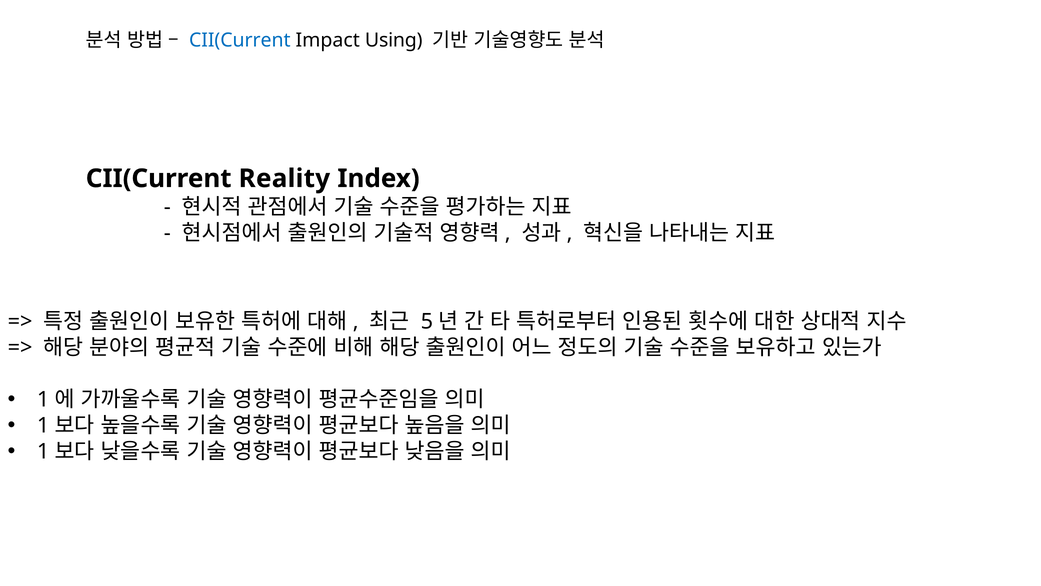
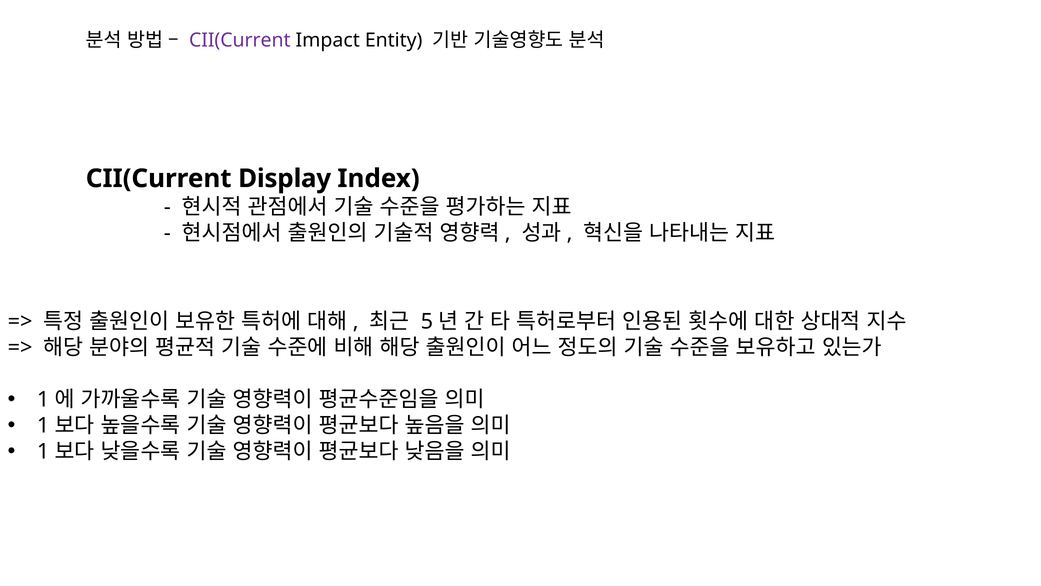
CII(Current colour: blue -> purple (240, 40)
Using: Using -> Entity (394, 40)
Reality: Reality -> Display (285, 178)
